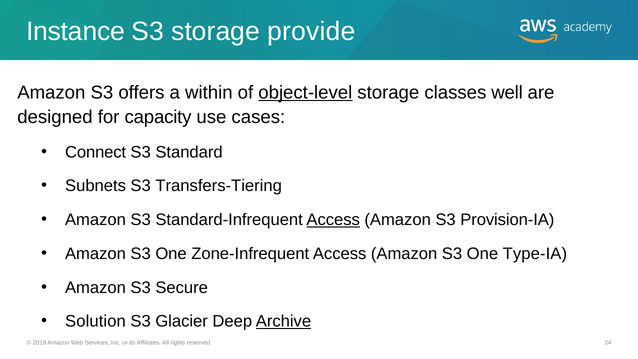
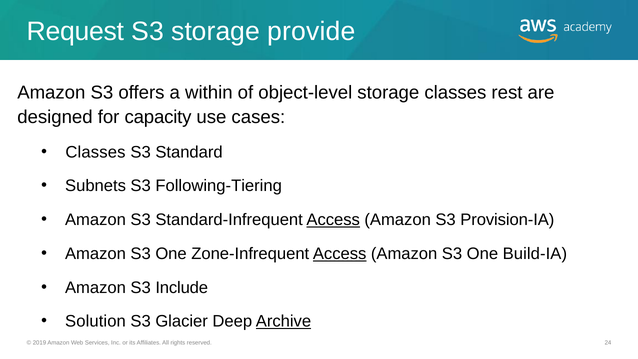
Instance: Instance -> Request (76, 31)
object-level underline: present -> none (305, 92)
well: well -> rest (507, 92)
Connect: Connect -> Classes (95, 152)
Transfers-Tiering: Transfers-Tiering -> Following-Tiering (219, 186)
Access underline: none -> present (340, 254)
Type-IA: Type-IA -> Build-IA (535, 254)
Secure: Secure -> Include (182, 287)
